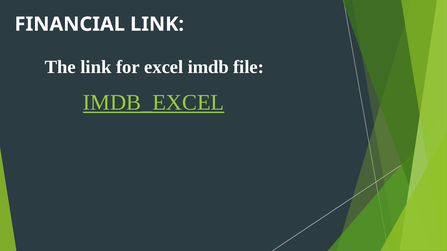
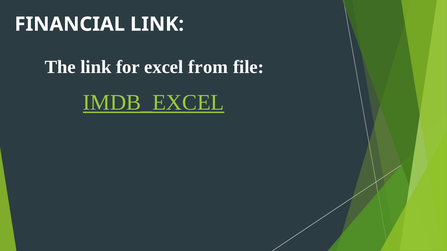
imdb: imdb -> from (208, 67)
